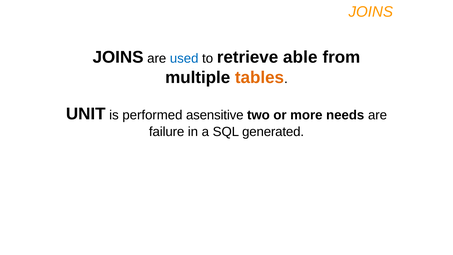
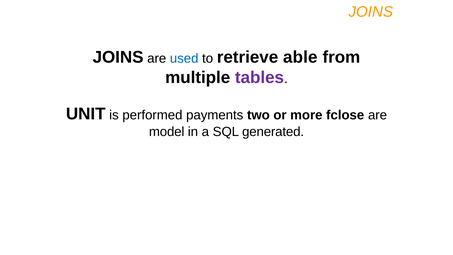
tables colour: orange -> purple (259, 78)
asensitive: asensitive -> payments (215, 115)
needs: needs -> fclose (345, 115)
failure: failure -> model (167, 132)
